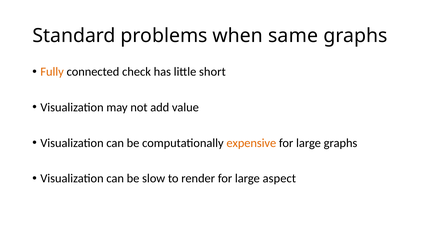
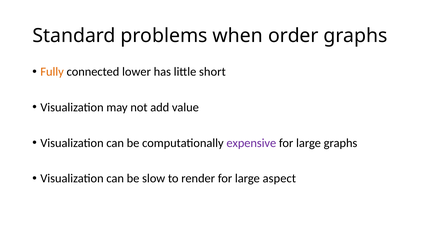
same: same -> order (293, 36)
check: check -> lower (136, 72)
expensive colour: orange -> purple (251, 143)
